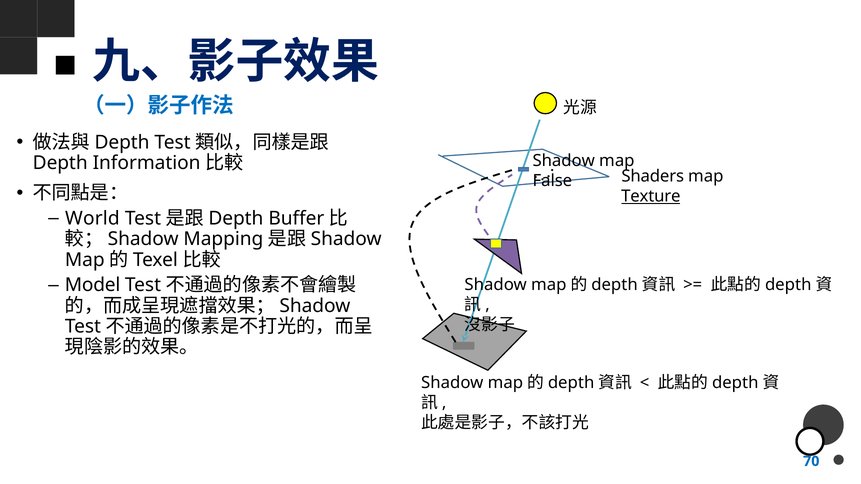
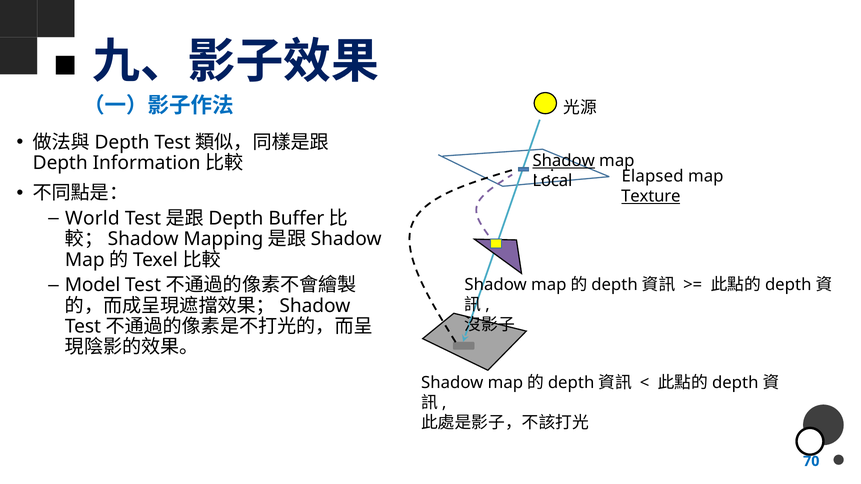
Shadow underline: none -> present (564, 161)
Shaders: Shaders -> Elapsed (653, 176)
False: False -> Local (552, 181)
